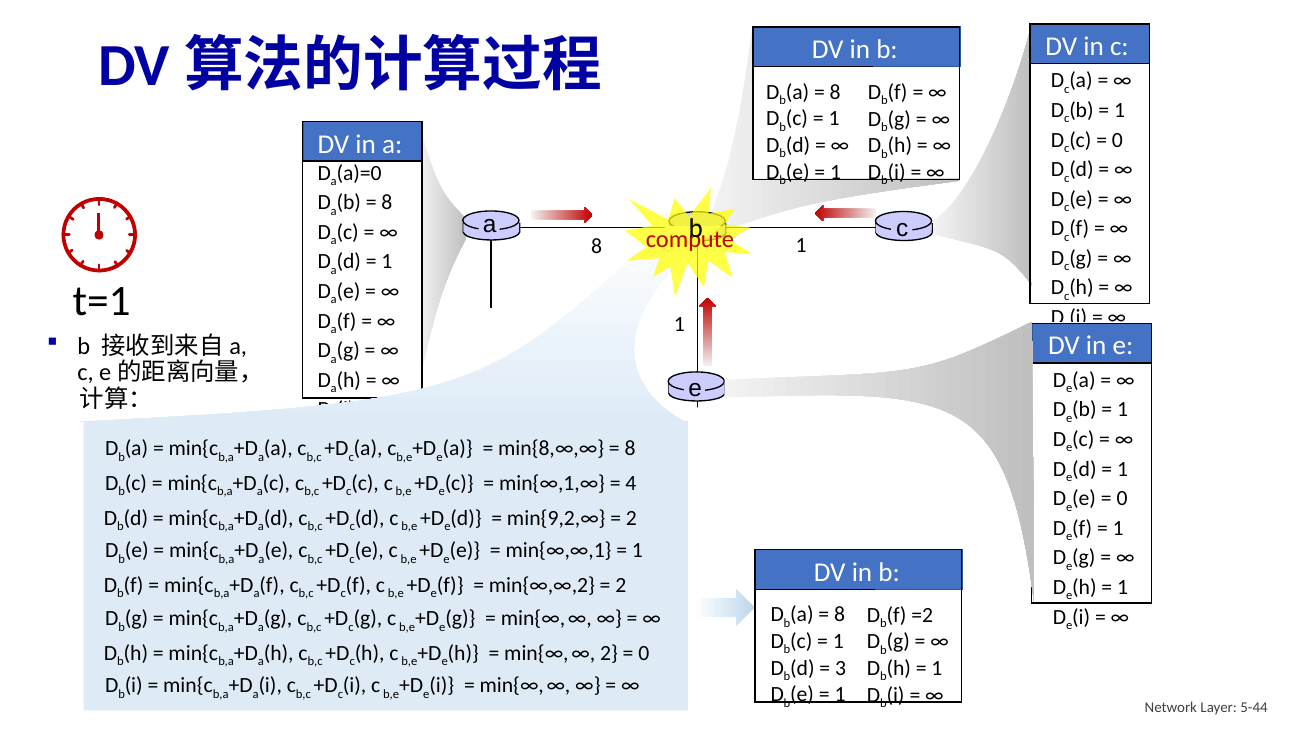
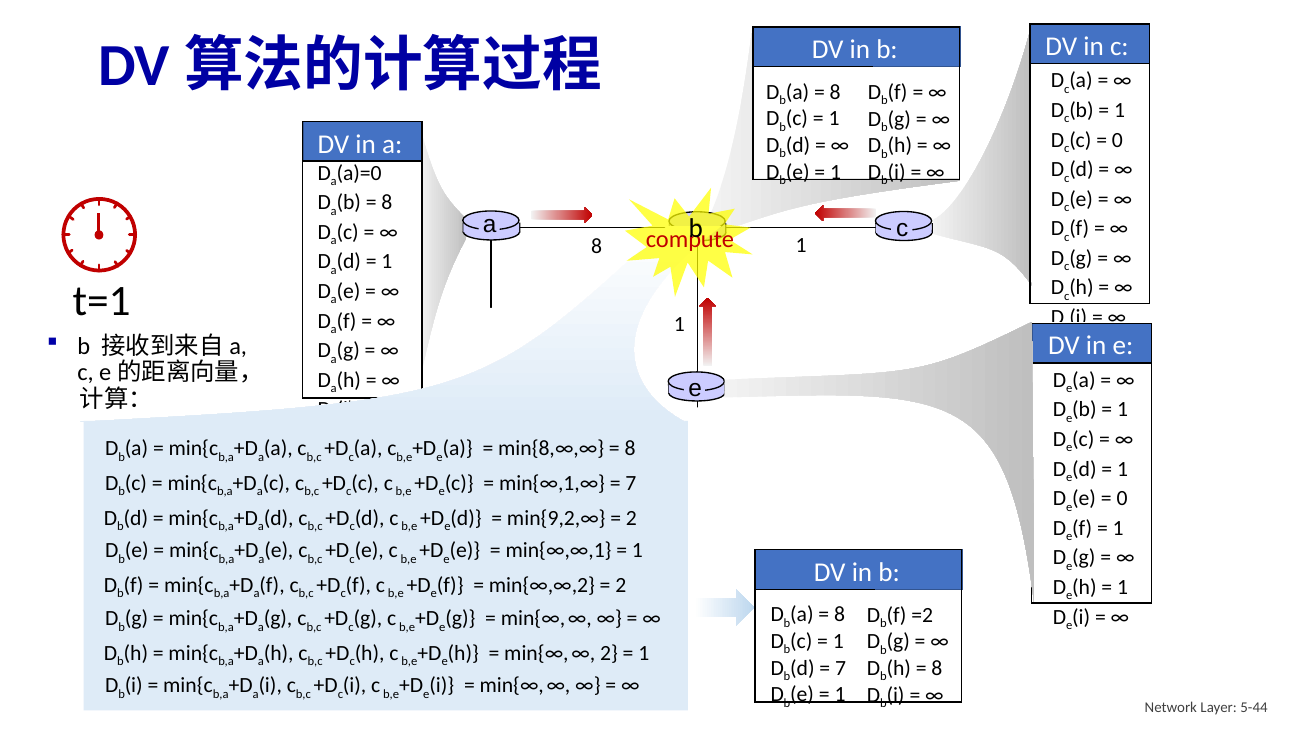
4: 4 -> 7 (631, 483)
0: 0 -> 1 (644, 654)
3: 3 -> 7 (840, 668)
1: 1 -> 8 (937, 669)
